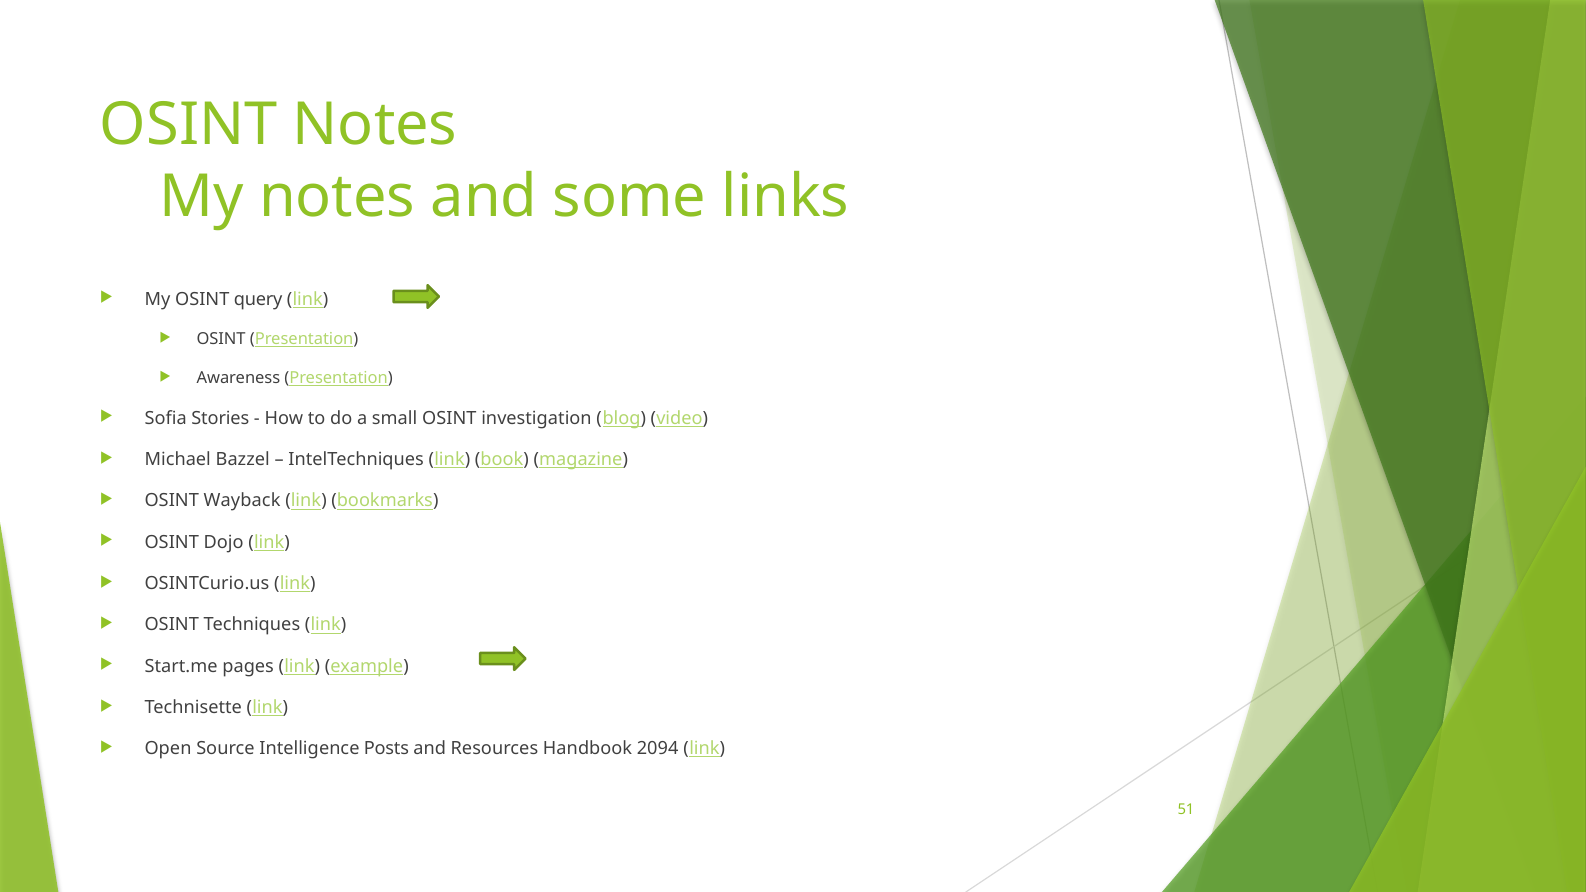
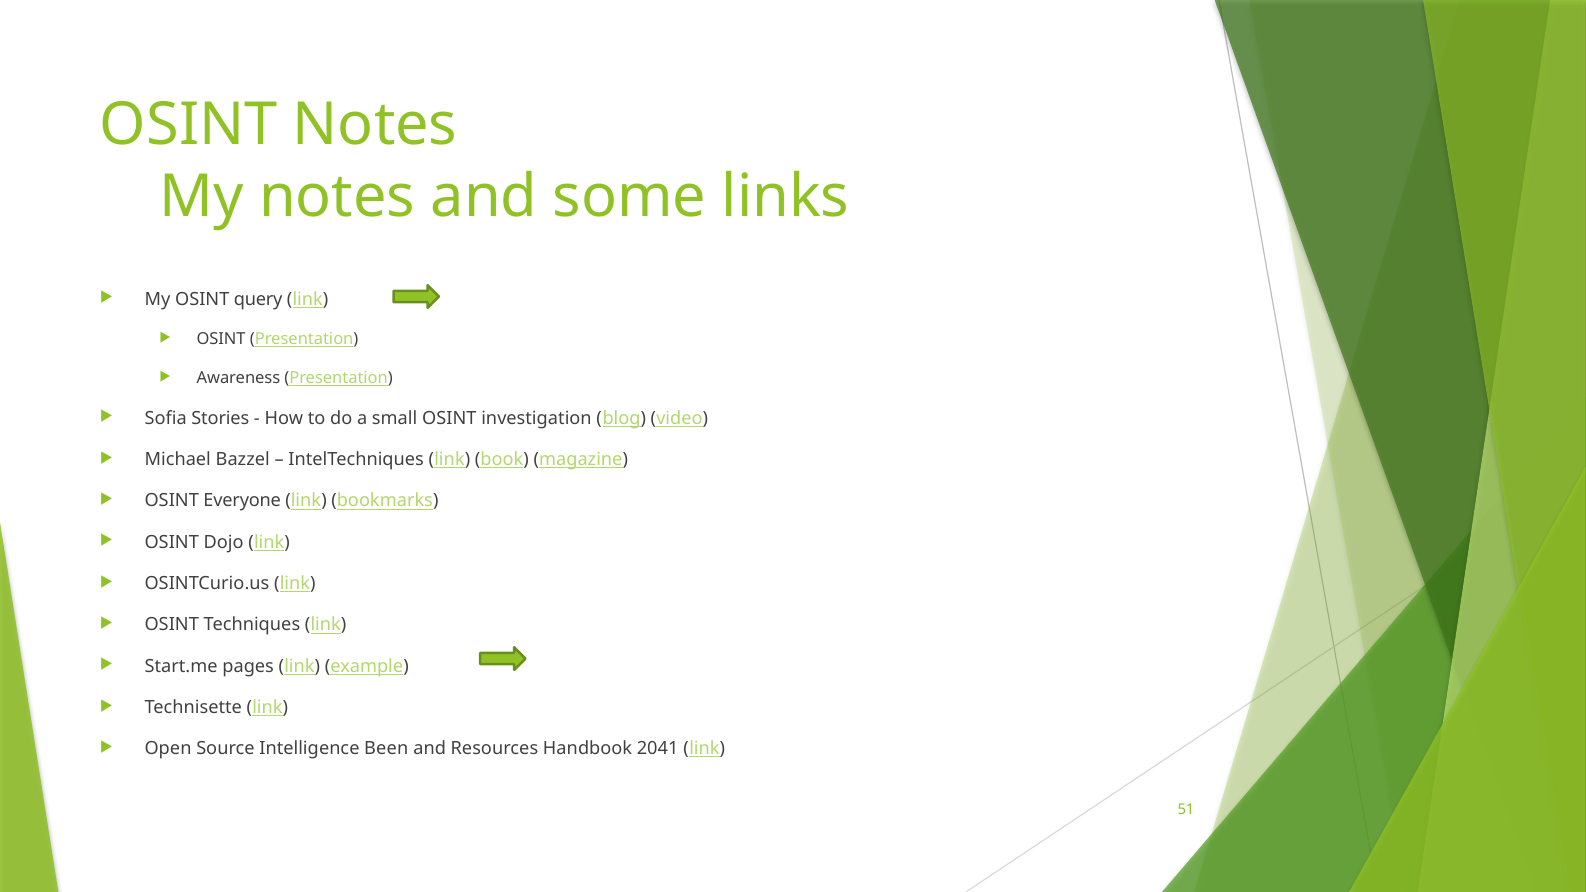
Wayback: Wayback -> Everyone (242, 501)
Posts: Posts -> Been (386, 749)
2094: 2094 -> 2041 (658, 749)
